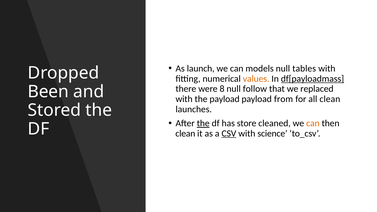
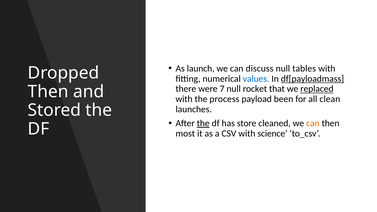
models: models -> discuss (260, 69)
values colour: orange -> blue (256, 79)
8: 8 -> 7 (222, 89)
follow: follow -> rocket (255, 89)
replaced underline: none -> present (317, 89)
Been: Been -> Then (48, 92)
the payload: payload -> process (224, 99)
from: from -> been (284, 99)
clean: clean -> most (185, 134)
CSV underline: present -> none (229, 134)
